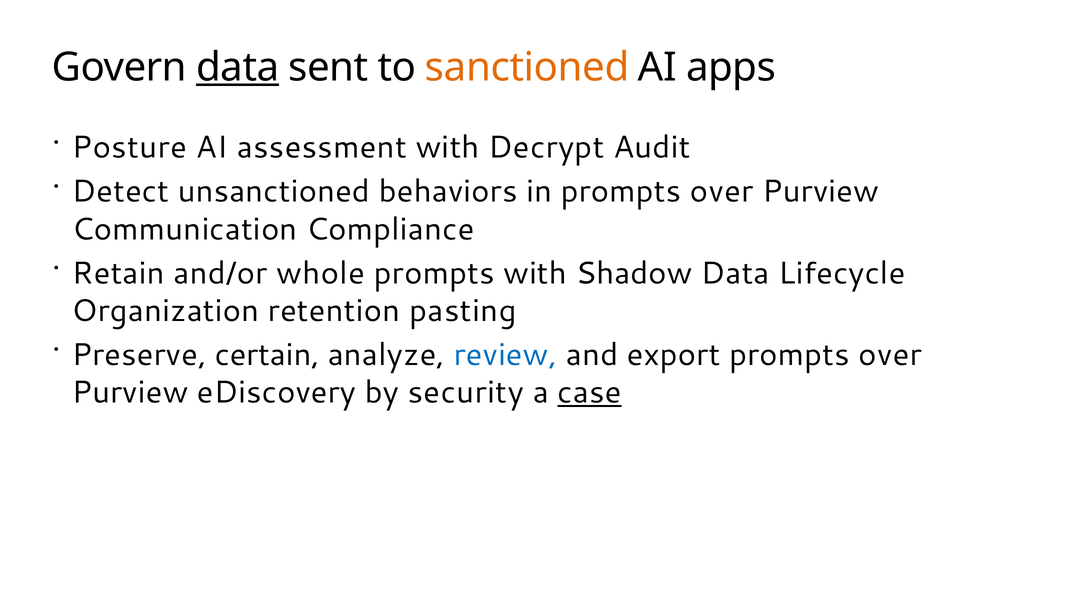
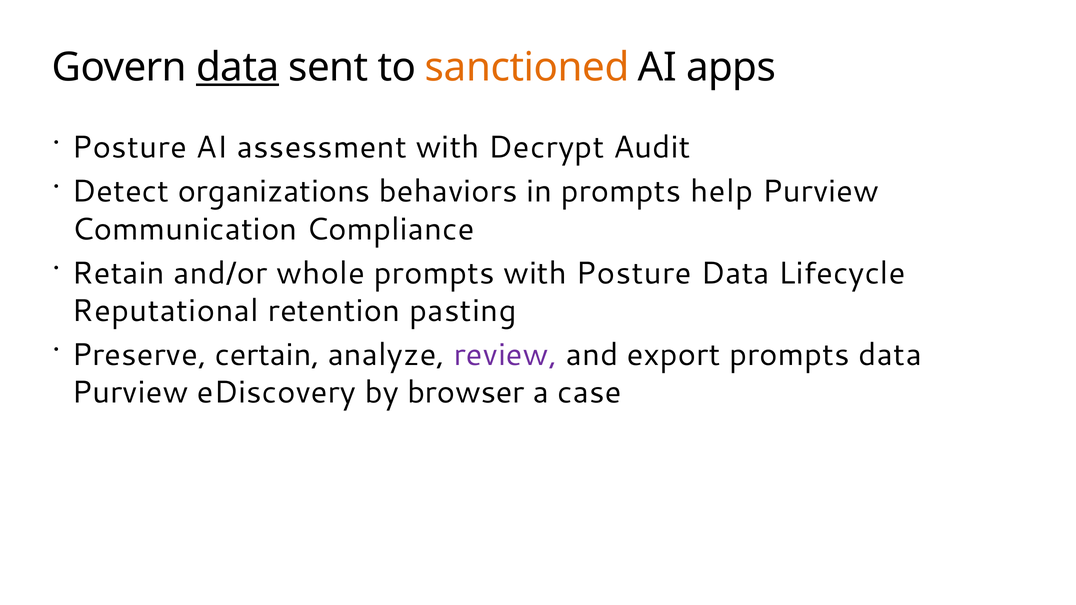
unsanctioned: unsanctioned -> organizations (274, 192)
in prompts over: over -> help (722, 192)
with Shadow: Shadow -> Posture (634, 273)
Organization: Organization -> Reputational (165, 311)
review colour: blue -> purple (506, 355)
export prompts over: over -> data (890, 355)
security: security -> browser (466, 393)
case underline: present -> none (590, 393)
